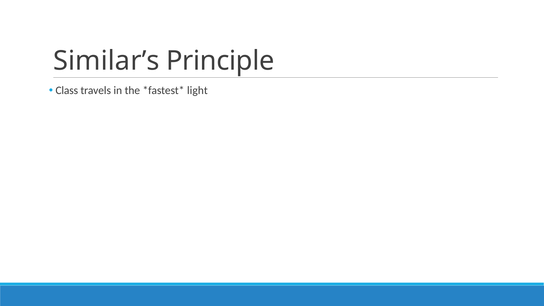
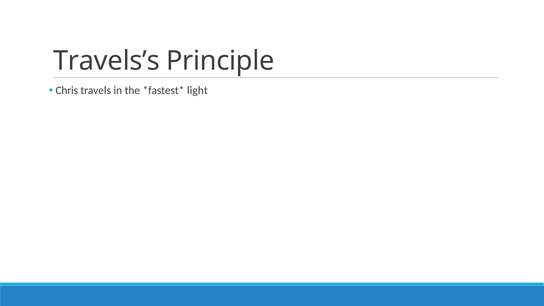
Similar’s: Similar’s -> Travels’s (106, 61)
Class: Class -> Chris (67, 90)
